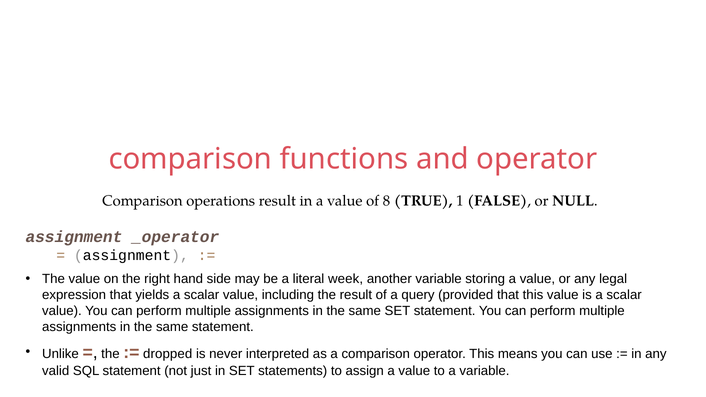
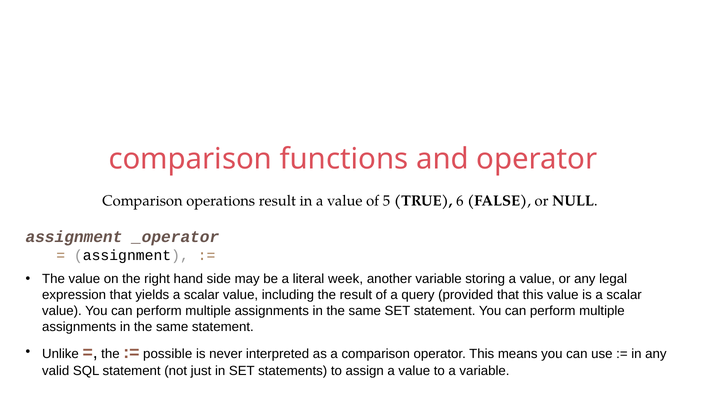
8: 8 -> 5 (387, 201)
1: 1 -> 6 (460, 201)
dropped: dropped -> possible (168, 354)
